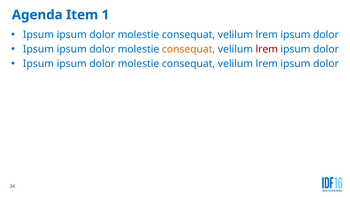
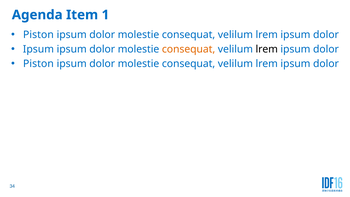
Ipsum: Ipsum -> Piston (38, 35)
lrem colour: red -> black (267, 49)
Ipsum: Ipsum -> Piston (38, 64)
